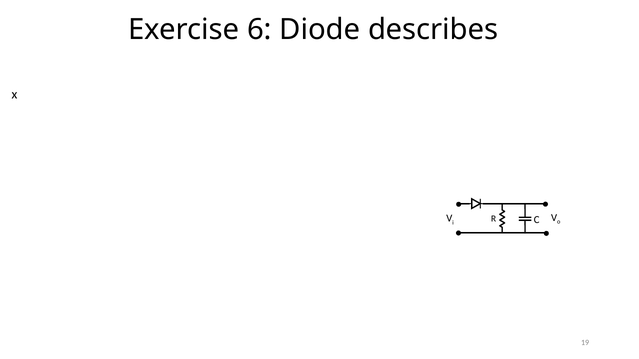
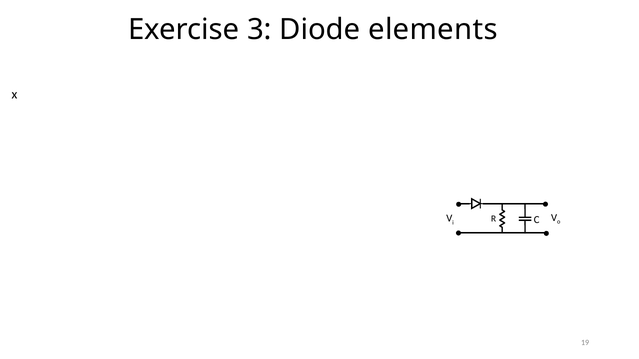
6: 6 -> 3 (259, 30)
describes: describes -> elements (433, 30)
